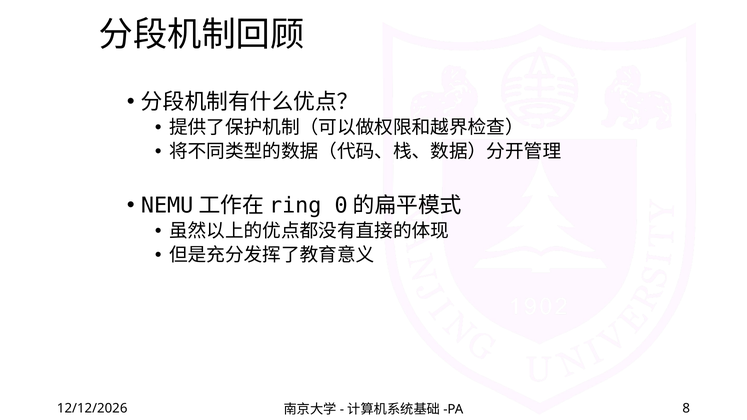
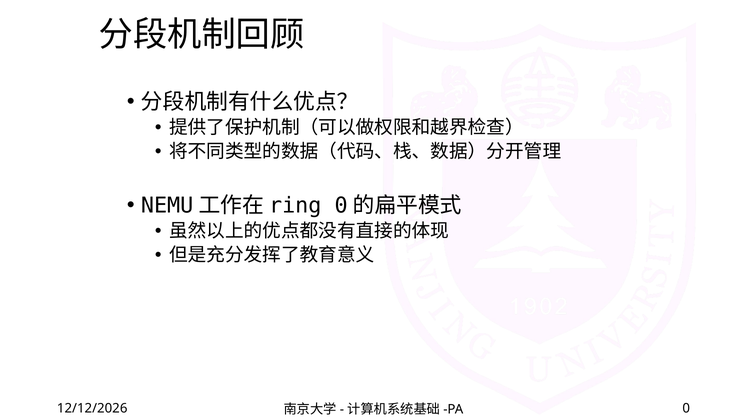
8: 8 -> 0 (686, 409)
